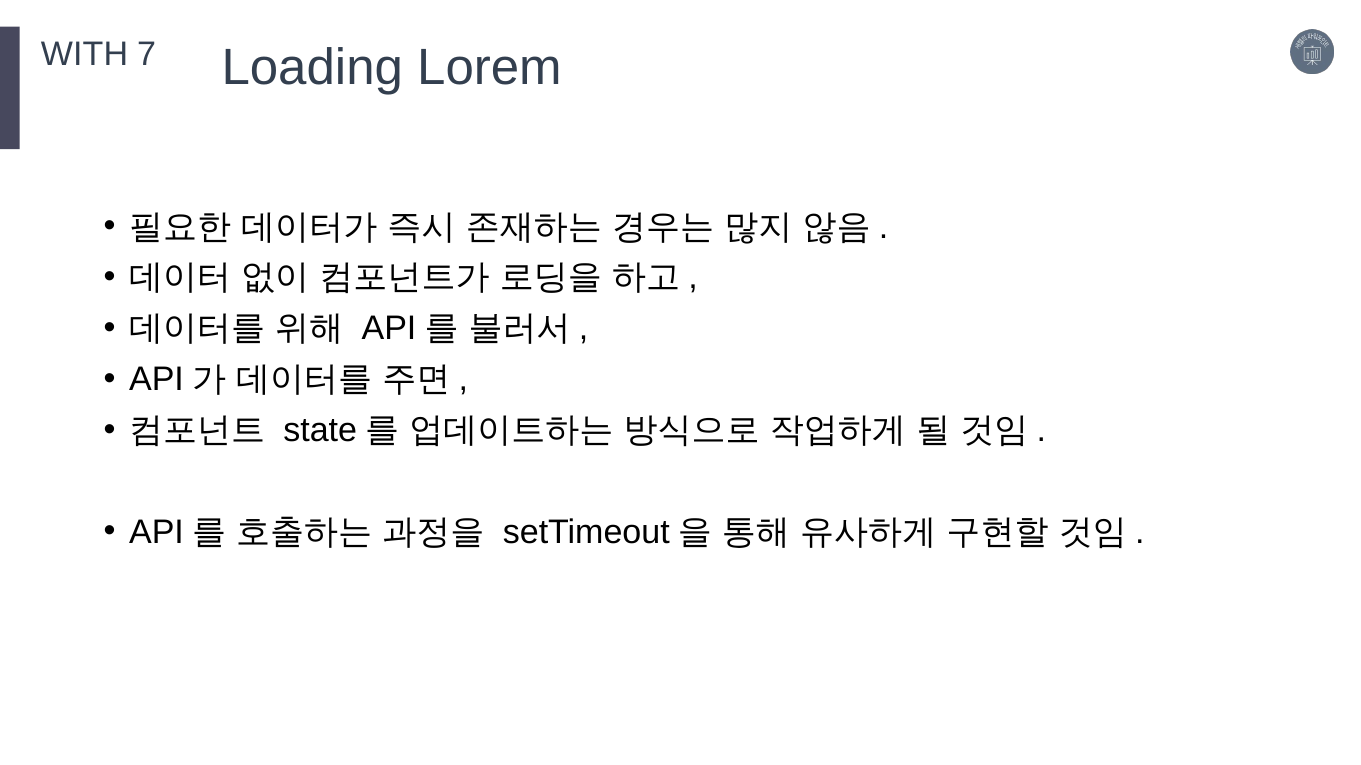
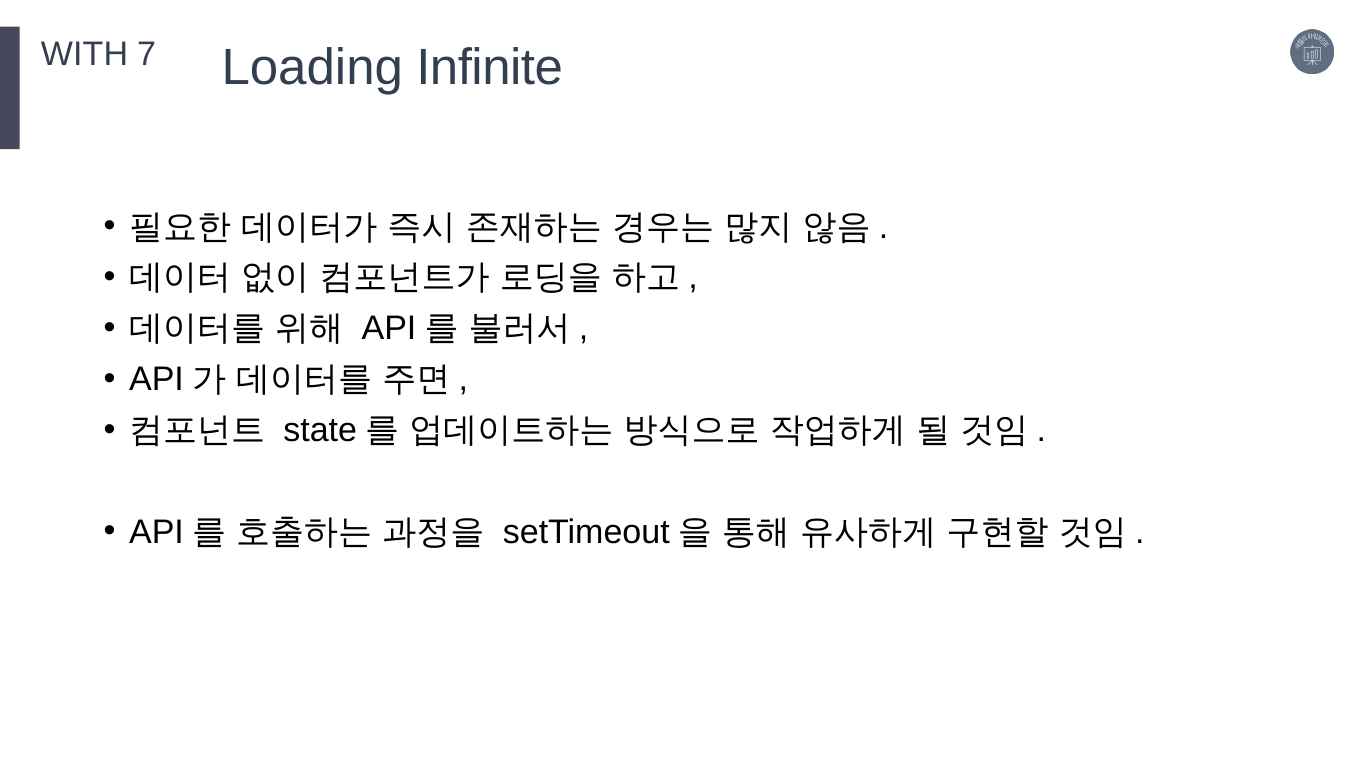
Lorem: Lorem -> Infinite (490, 68)
